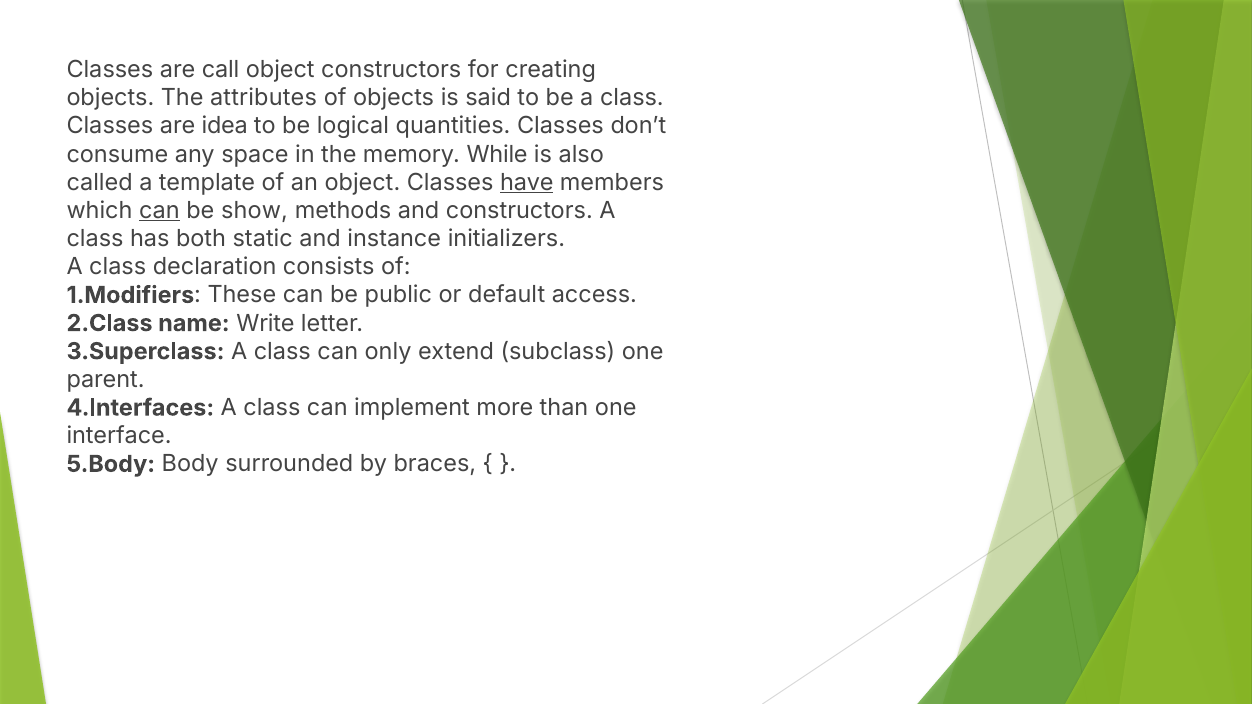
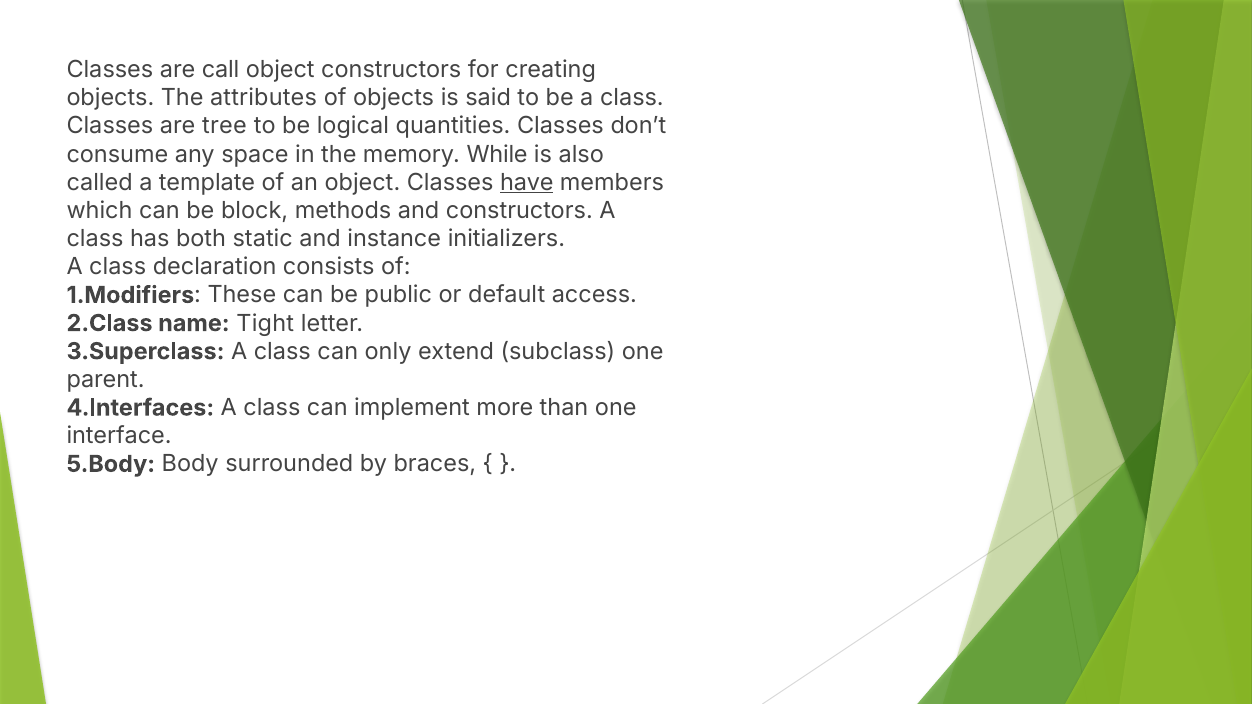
idea: idea -> tree (225, 126)
can underline: present -> none (159, 211)
show: show -> block (255, 211)
Write: Write -> Tight (265, 323)
